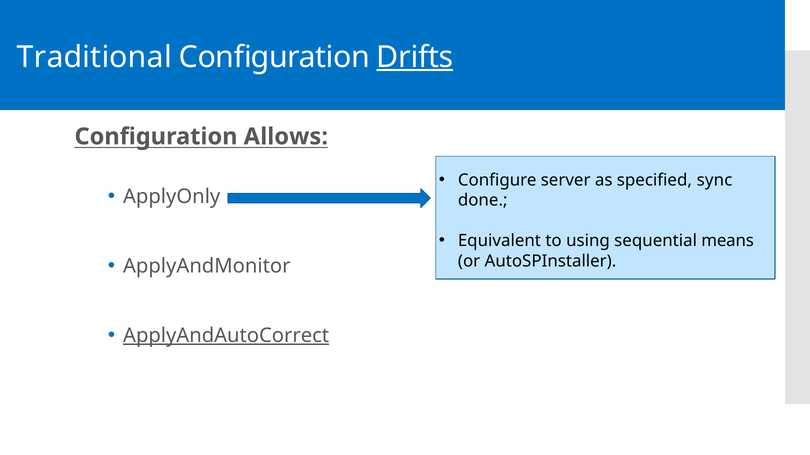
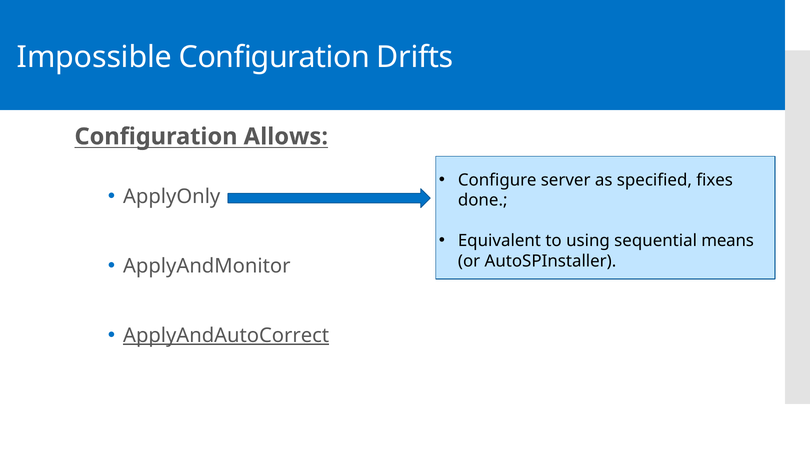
Traditional: Traditional -> Impossible (94, 57)
Drifts underline: present -> none (415, 57)
sync: sync -> fixes (715, 180)
